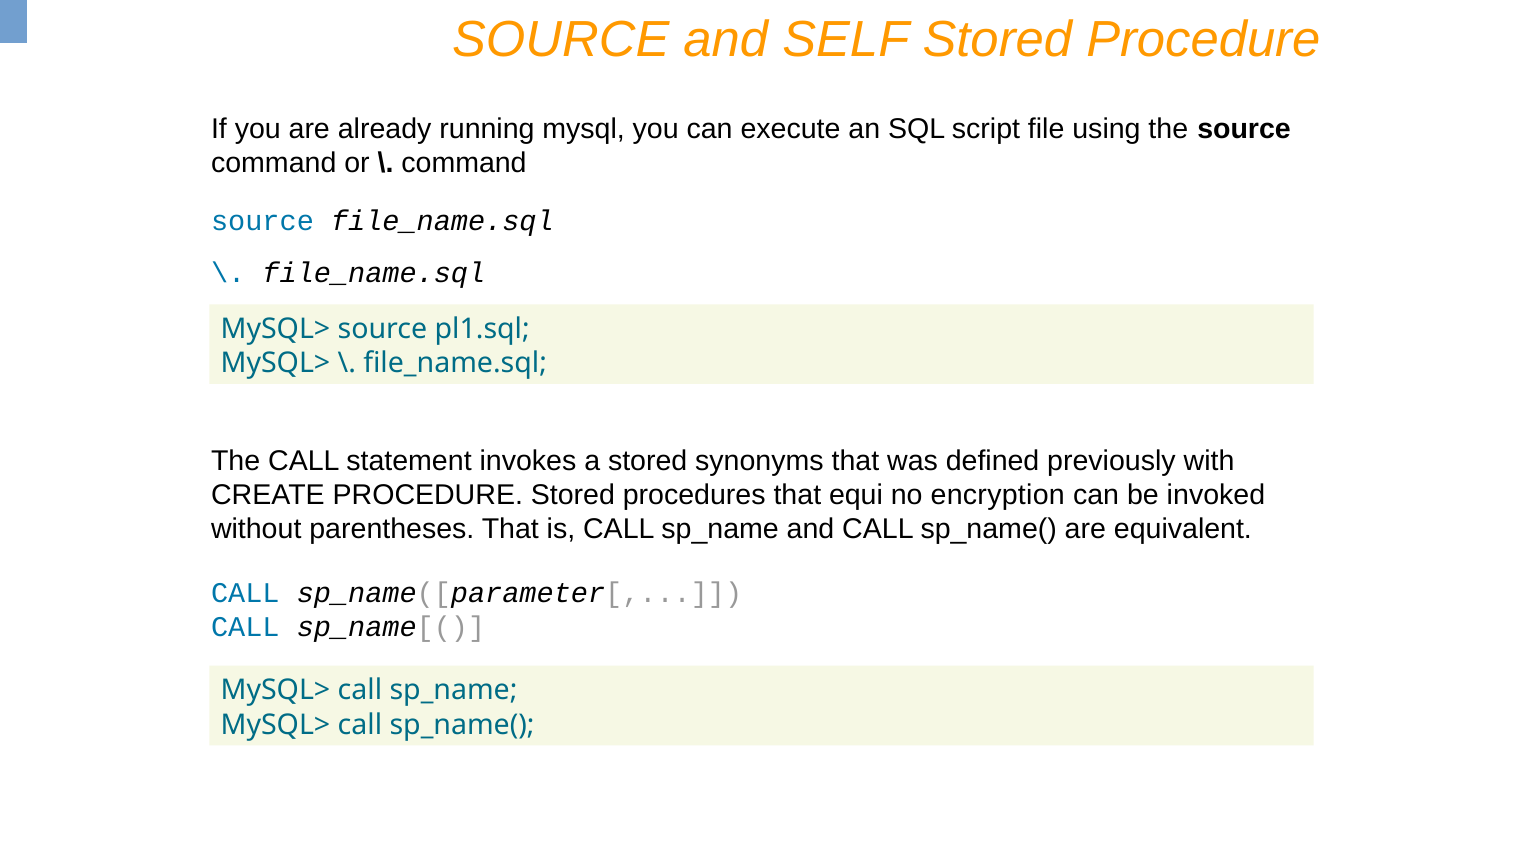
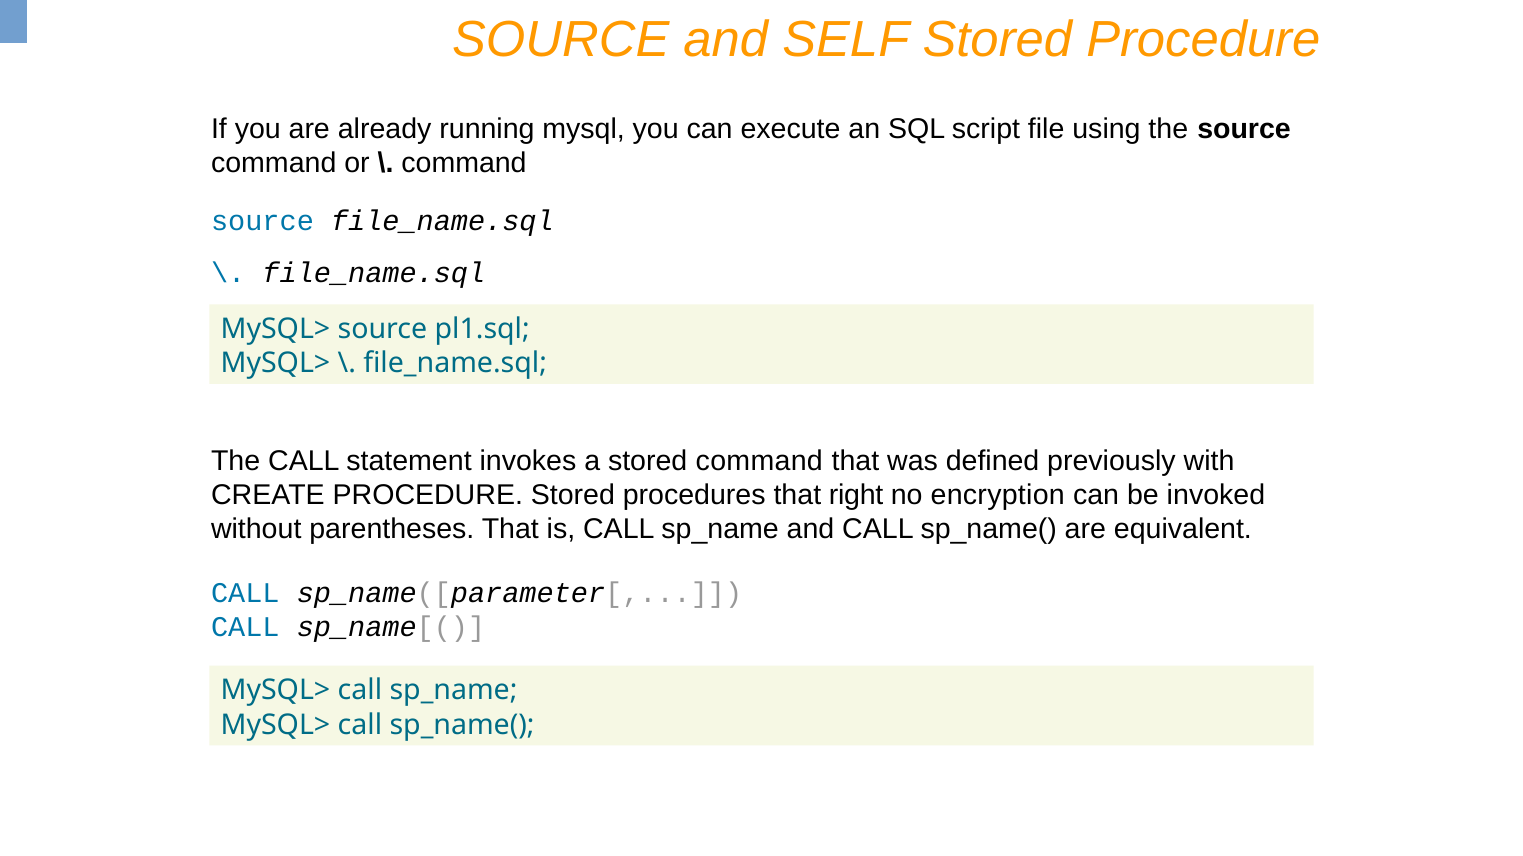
stored synonyms: synonyms -> command (759, 461)
equi: equi -> right (856, 496)
